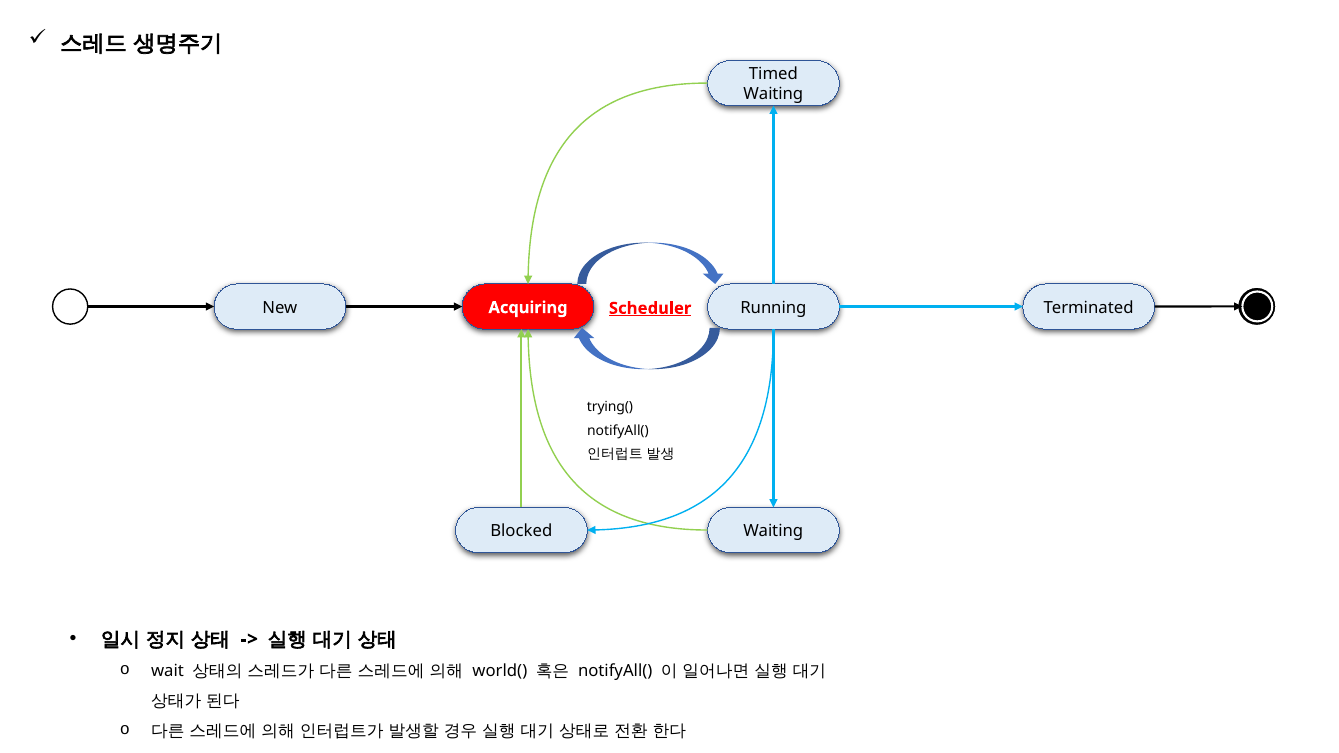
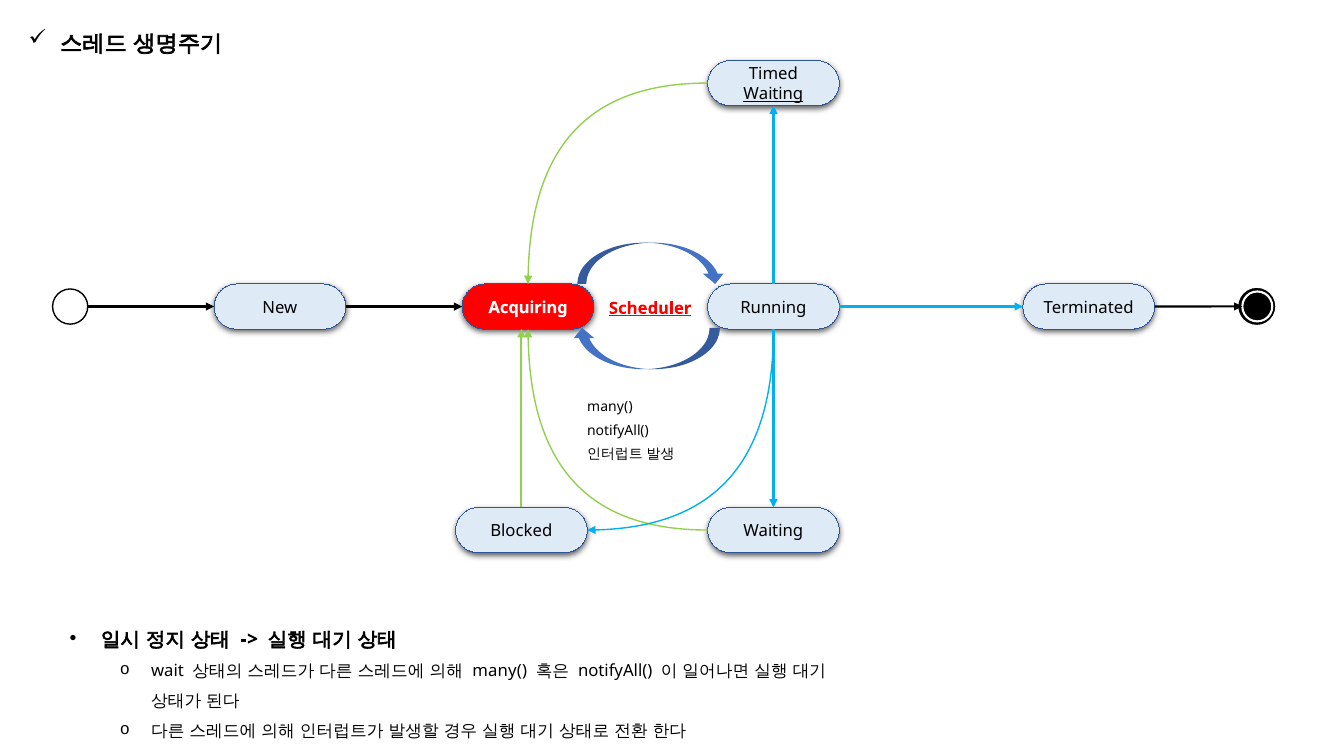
Waiting underline: none -> present (773, 94)
trying(: trying( -> many( (610, 407)
world(: world( -> many( (500, 671)
